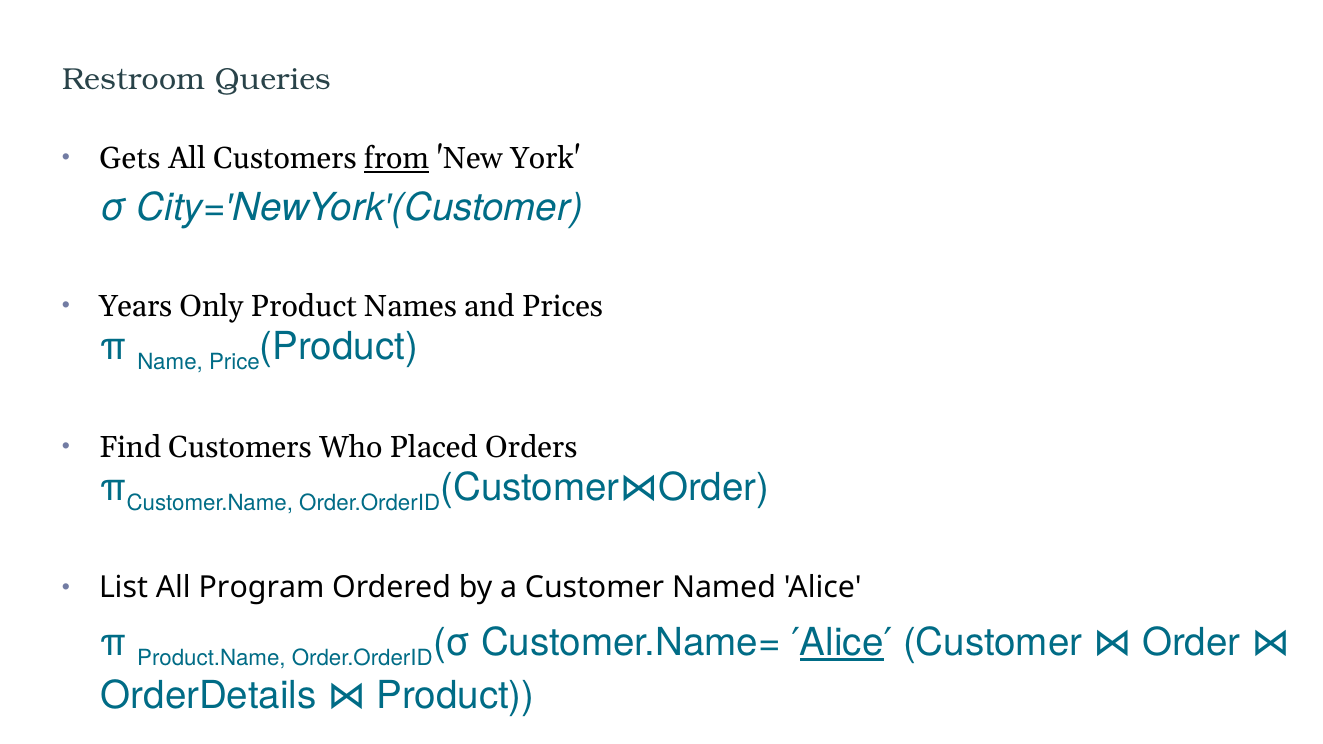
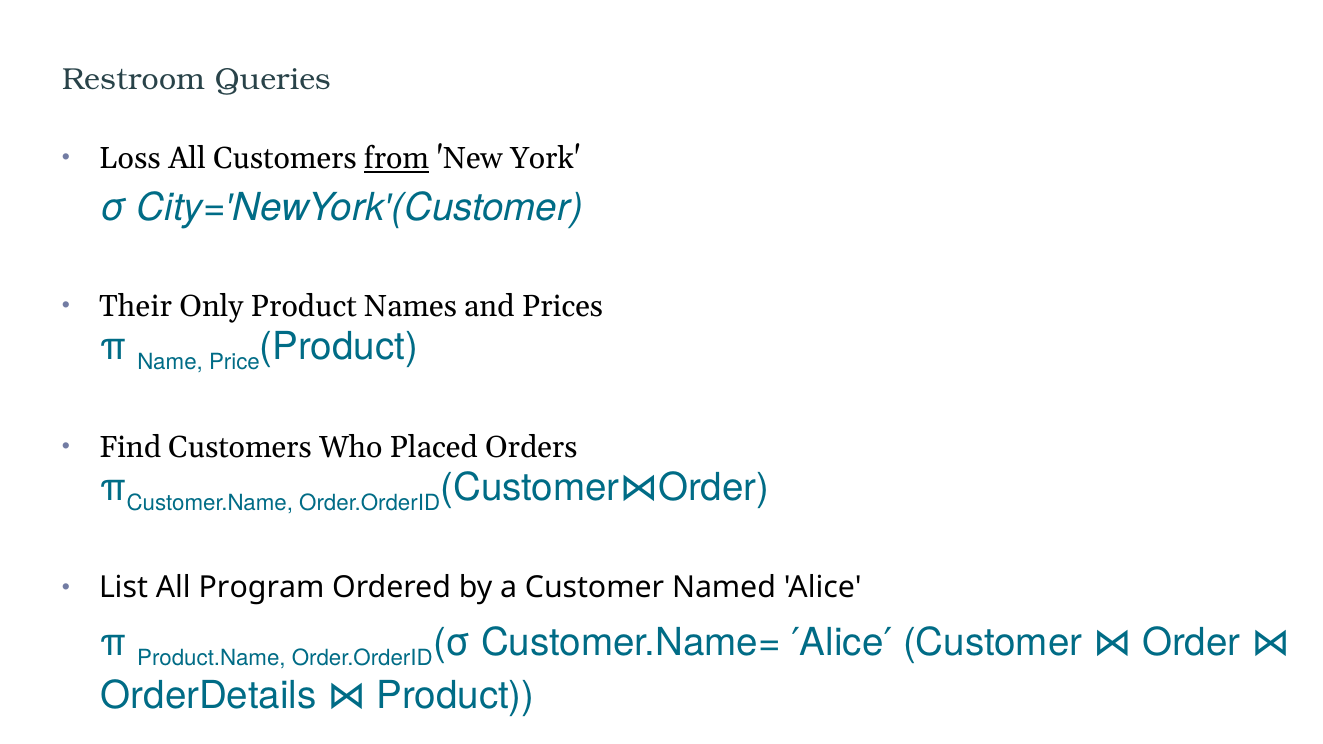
Gets: Gets -> Loss (130, 159)
Years: Years -> Their (136, 306)
Alice underline: present -> none (842, 643)
